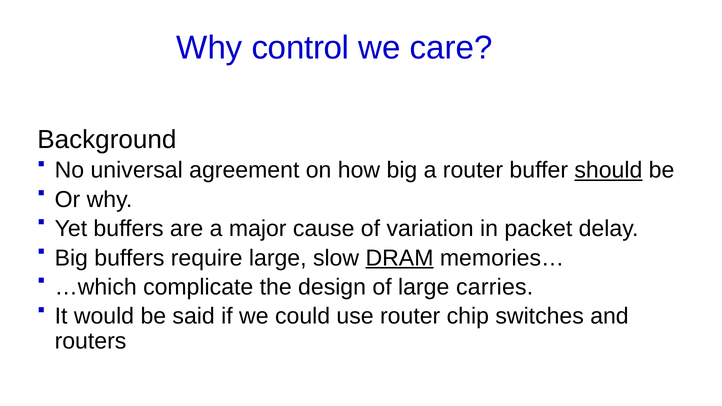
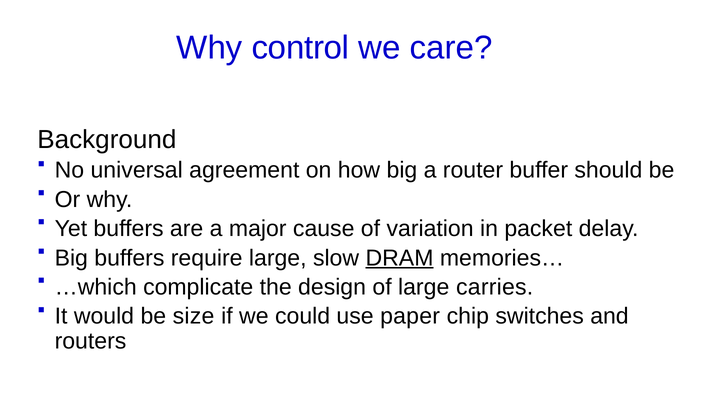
should underline: present -> none (608, 170)
said: said -> size (194, 316)
use router: router -> paper (410, 316)
